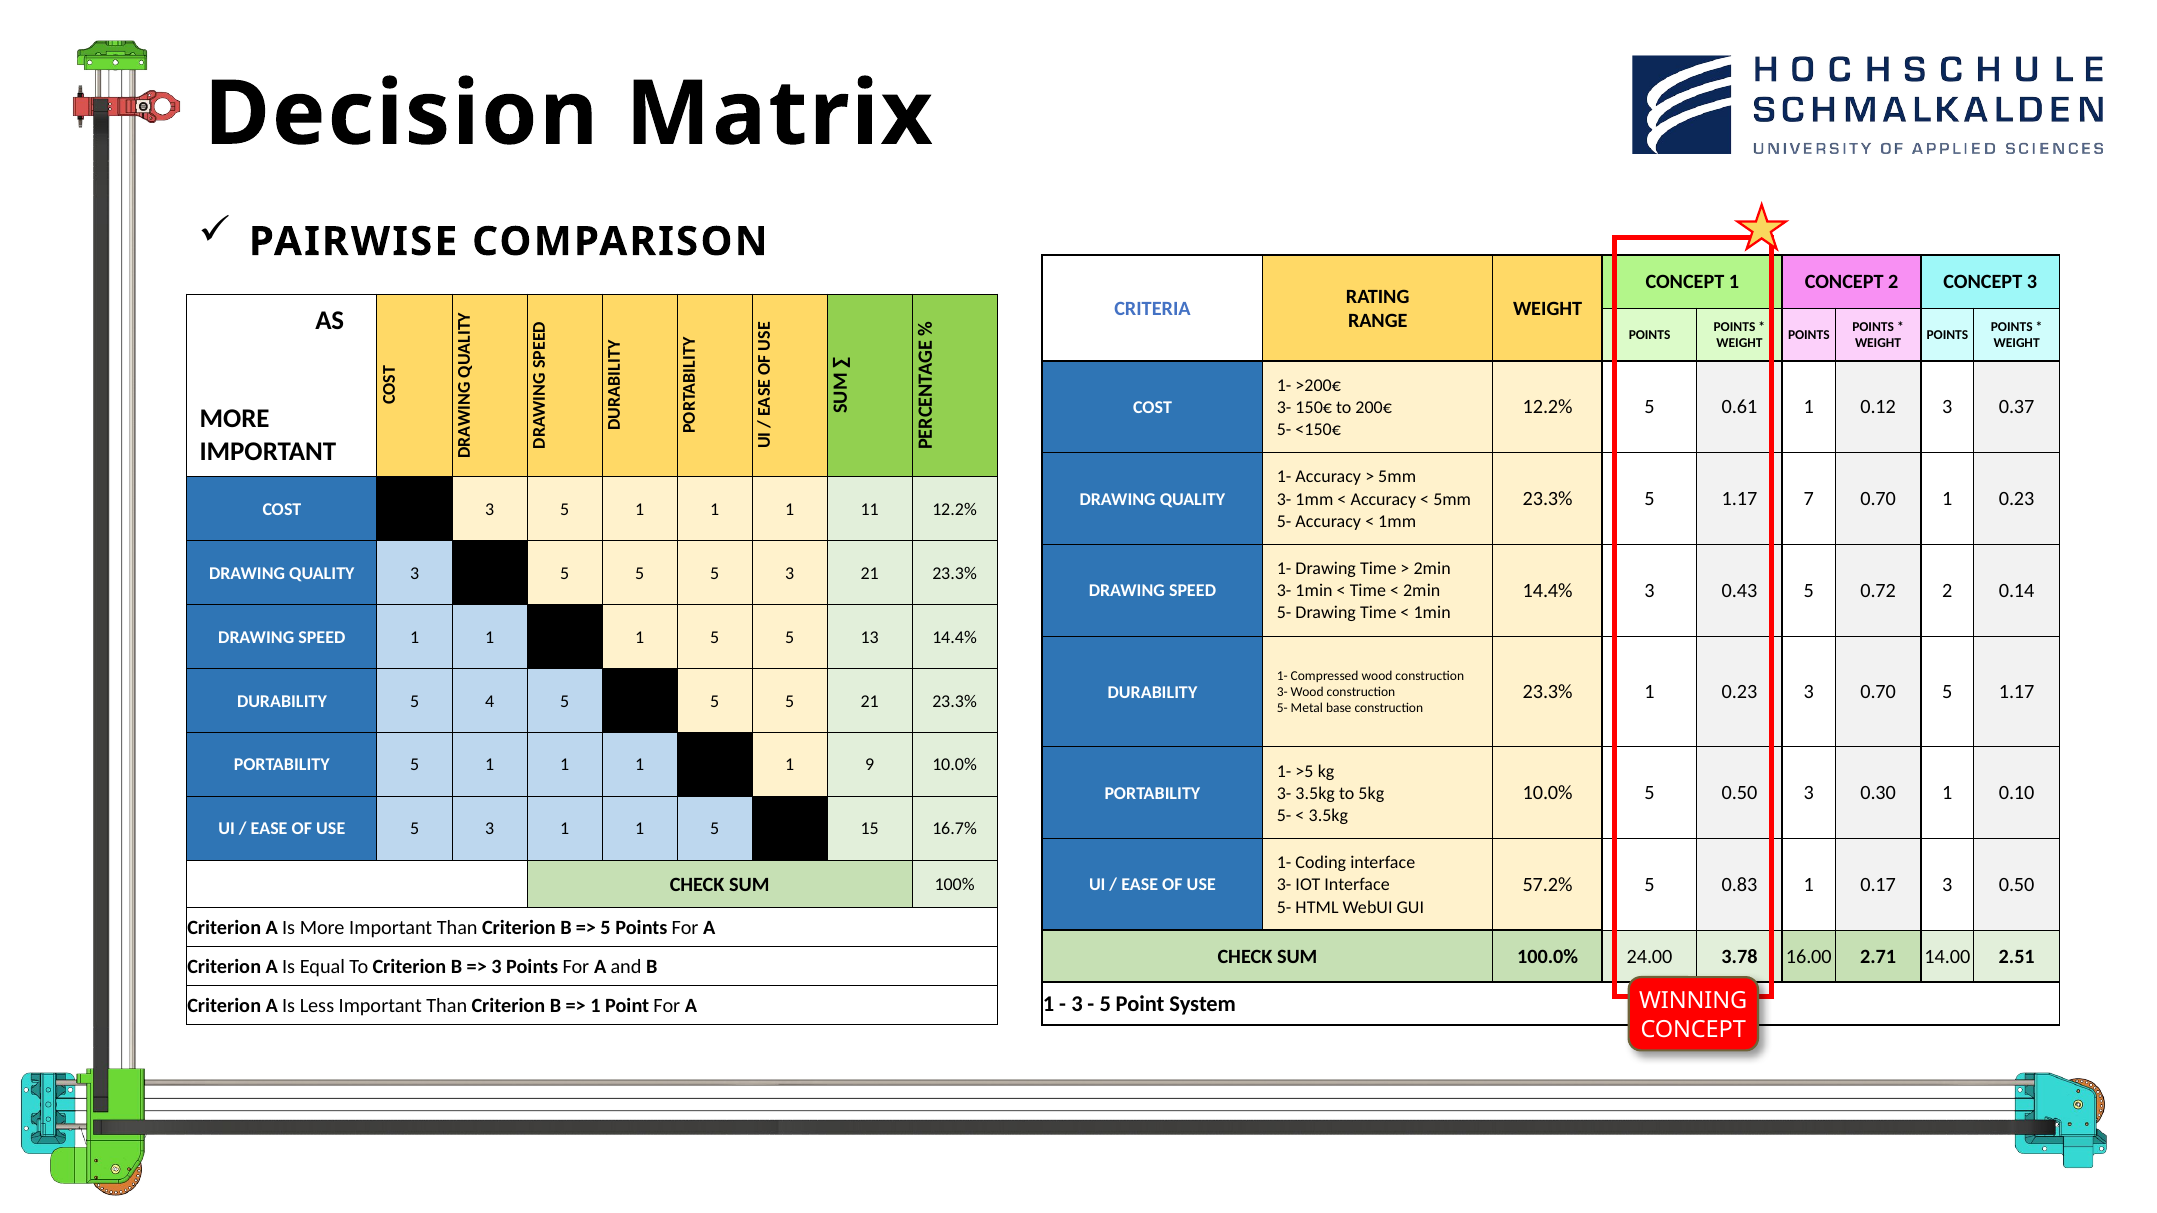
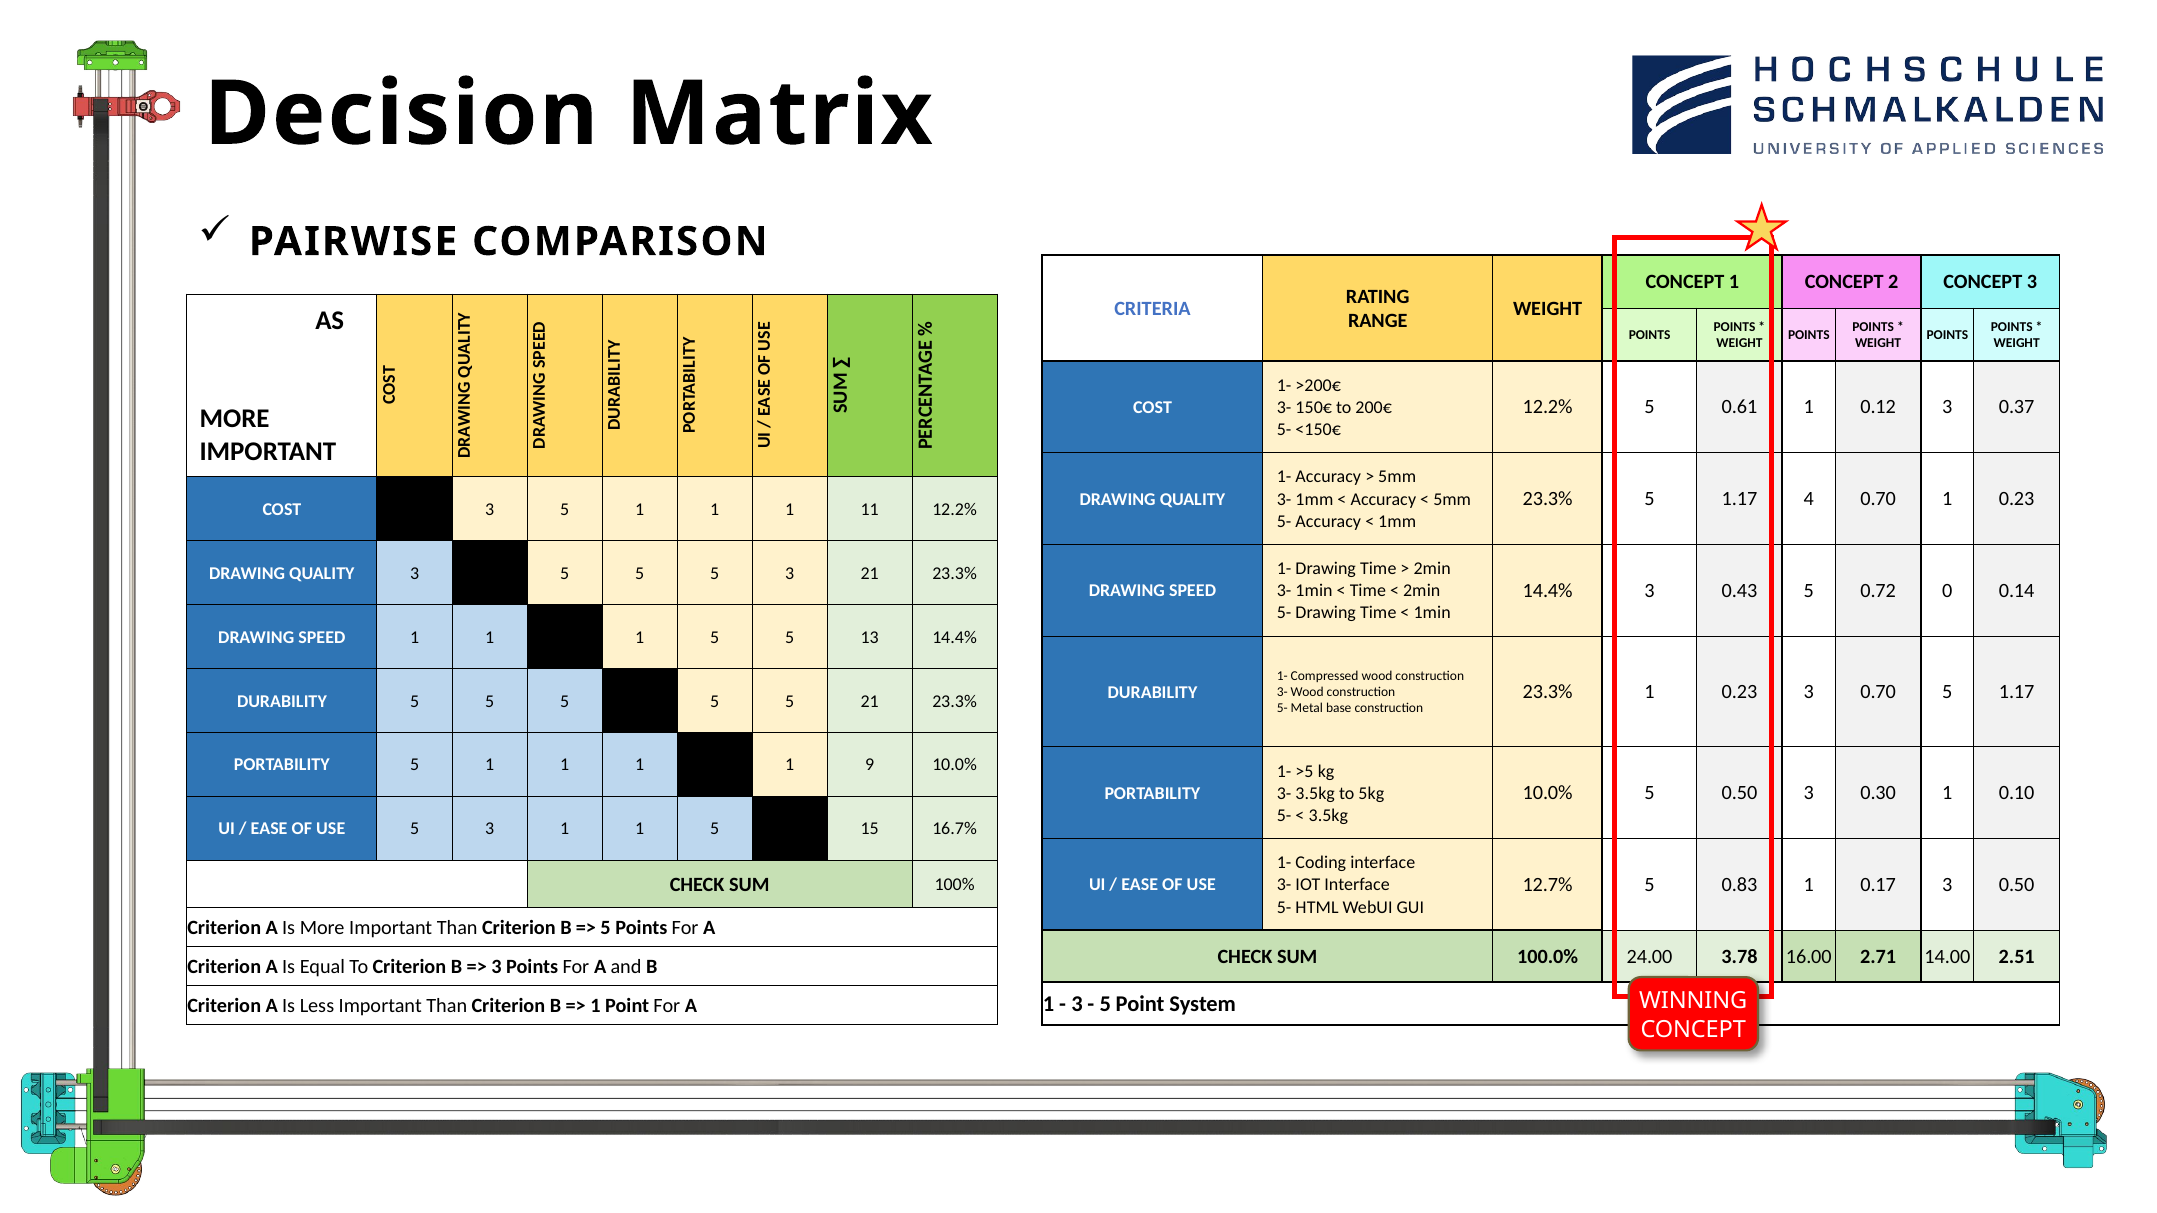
7: 7 -> 4 (1809, 499)
0.72 2: 2 -> 0 (1947, 591)
DURABILITY 5 4: 4 -> 5 (490, 701)
57.2%: 57.2% -> 12.7% (1548, 885)
